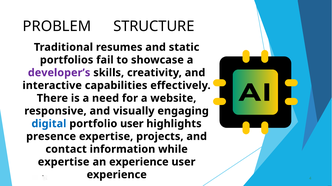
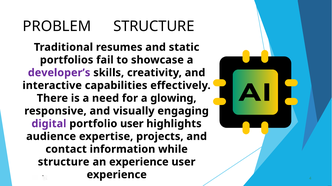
website: website -> glowing (173, 99)
digital colour: blue -> purple (49, 124)
presence: presence -> audience (51, 137)
expertise: expertise -> structure (64, 163)
